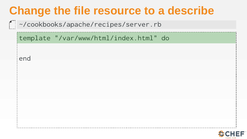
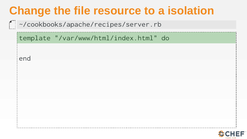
describe: describe -> isolation (191, 11)
